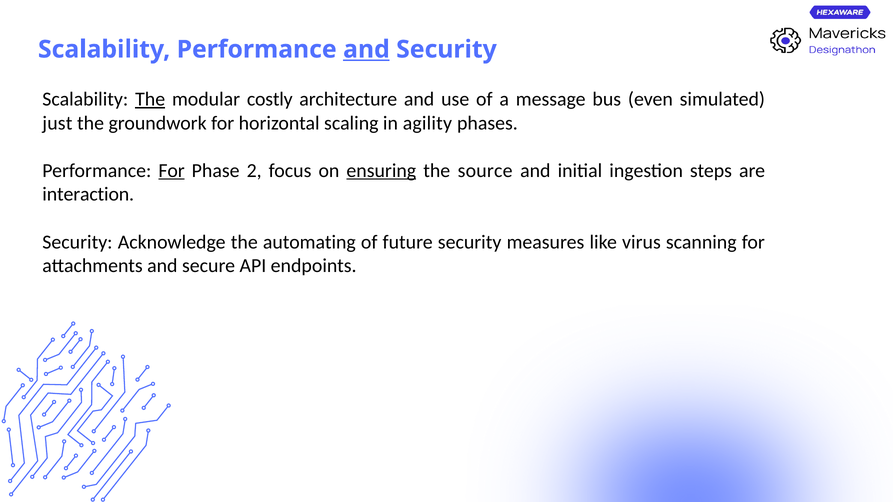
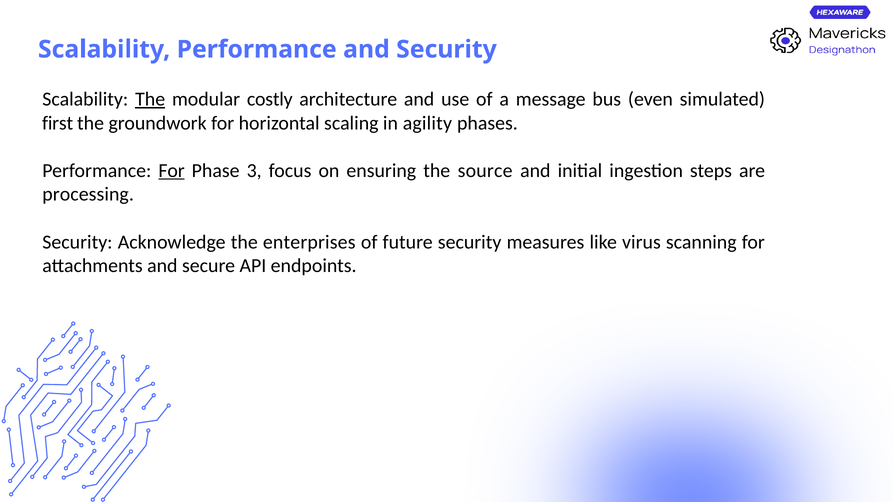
and underline: present -> none (366, 49)
just: just -> first (58, 123)
2: 2 -> 3 (254, 171)
ensuring underline: present -> none (381, 171)
interaction: interaction -> processing (88, 194)
automating: automating -> enterprises (309, 242)
